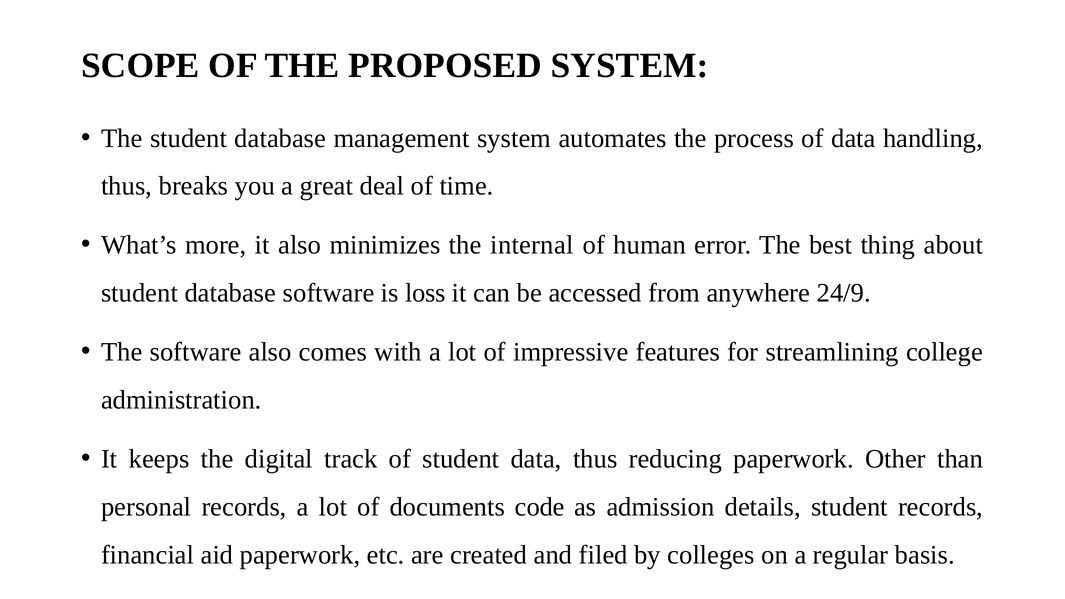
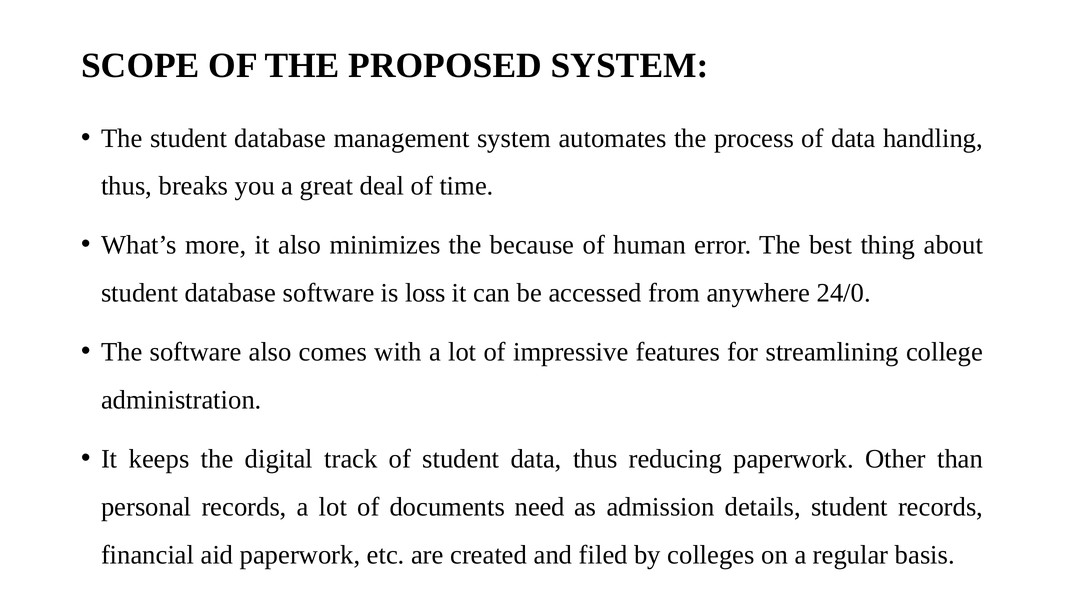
internal: internal -> because (532, 245)
24/9: 24/9 -> 24/0 (844, 293)
code: code -> need (540, 507)
